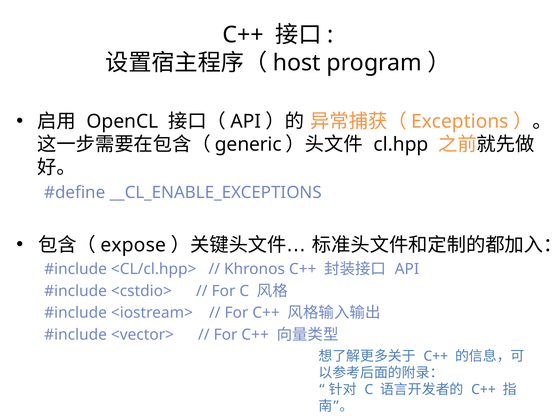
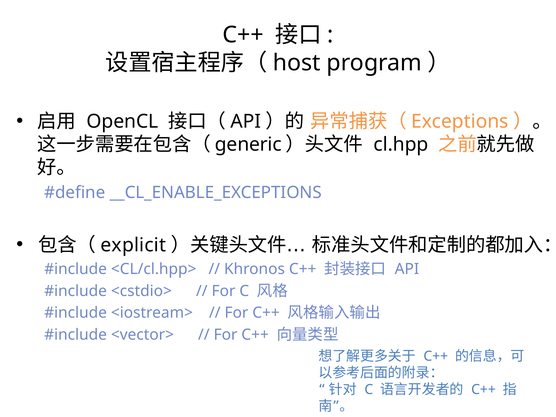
expose: expose -> explicit (133, 245)
